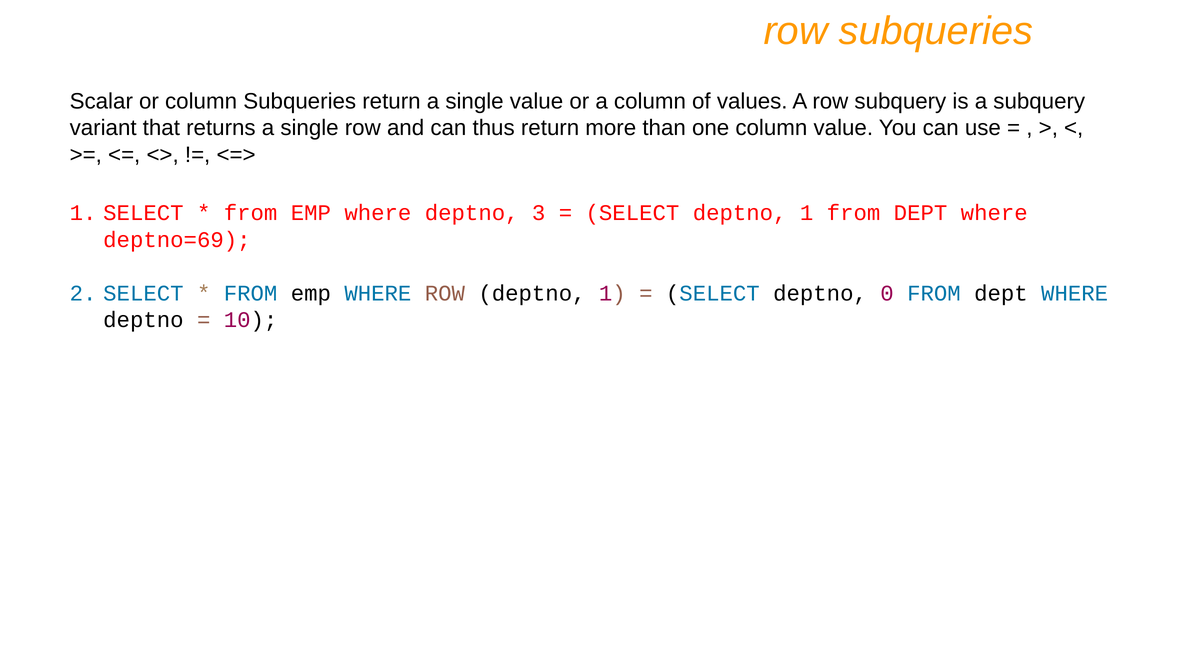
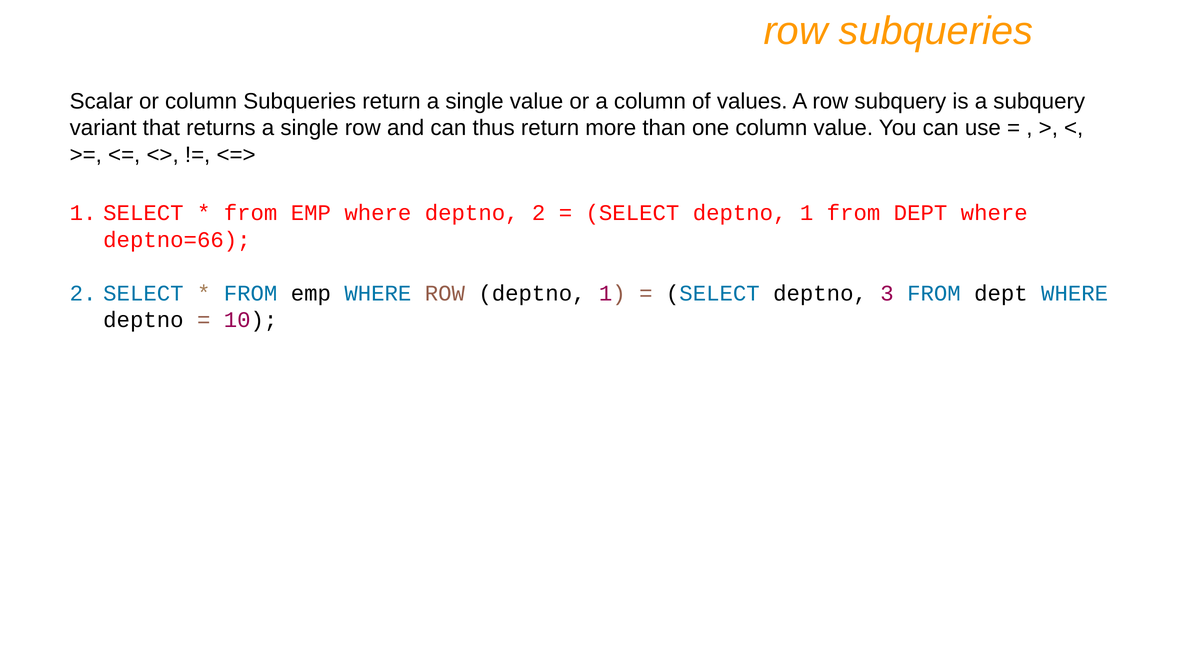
deptno 3: 3 -> 2 (539, 213)
deptno=69: deptno=69 -> deptno=66 (177, 240)
0: 0 -> 3 (887, 293)
